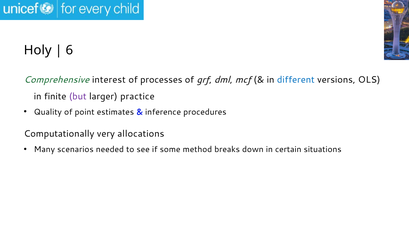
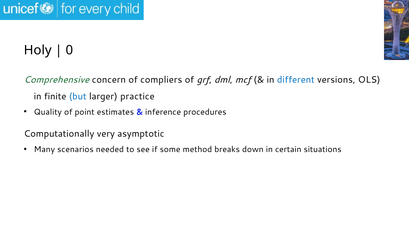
6: 6 -> 0 (69, 50)
interest: interest -> concern (109, 80)
processes: processes -> compliers (161, 80)
but colour: purple -> blue (78, 96)
allocations: allocations -> asymptotic (141, 134)
